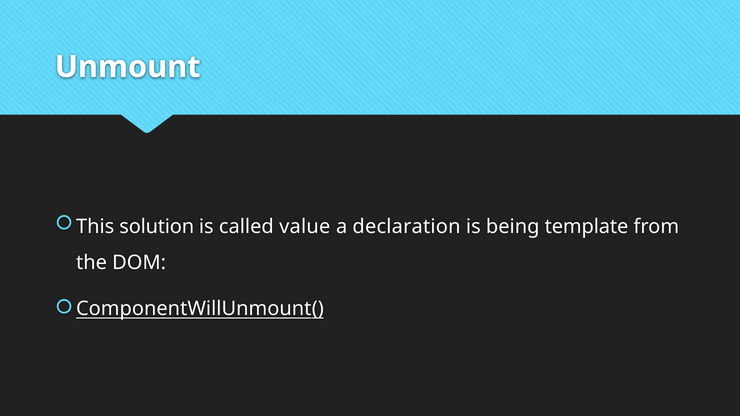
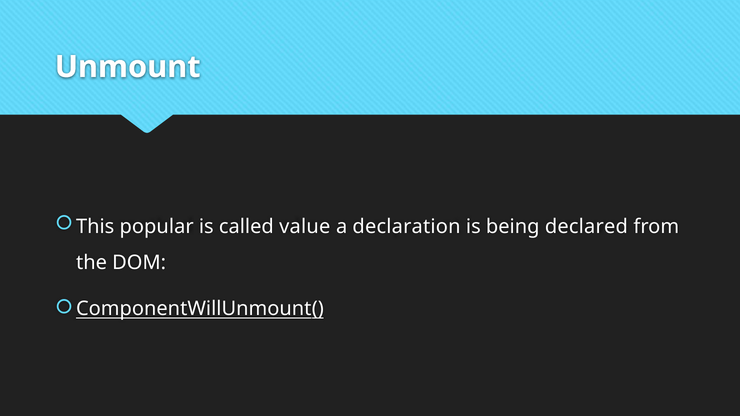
solution: solution -> popular (157, 227)
template: template -> declared (586, 227)
